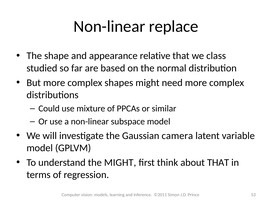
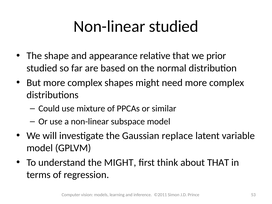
Non-linear replace: replace -> studied (174, 26)
class: class -> prior (216, 56)
camera: camera -> replace (177, 136)
